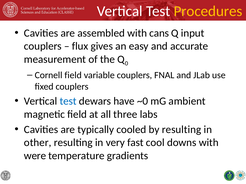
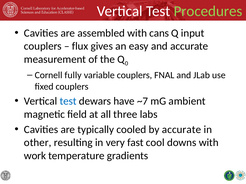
Procedures colour: yellow -> light green (208, 11)
Cornell field: field -> fully (73, 75)
~0: ~0 -> ~7 (143, 101)
by resulting: resulting -> accurate (182, 130)
were: were -> work (35, 156)
